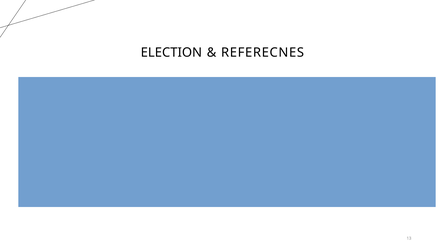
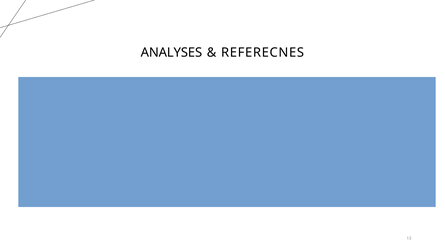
ELECTION: ELECTION -> ANALYSES (171, 53)
